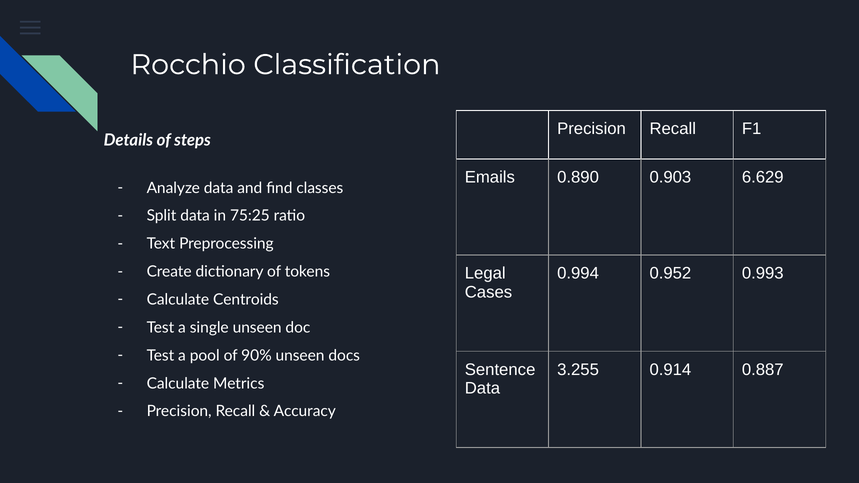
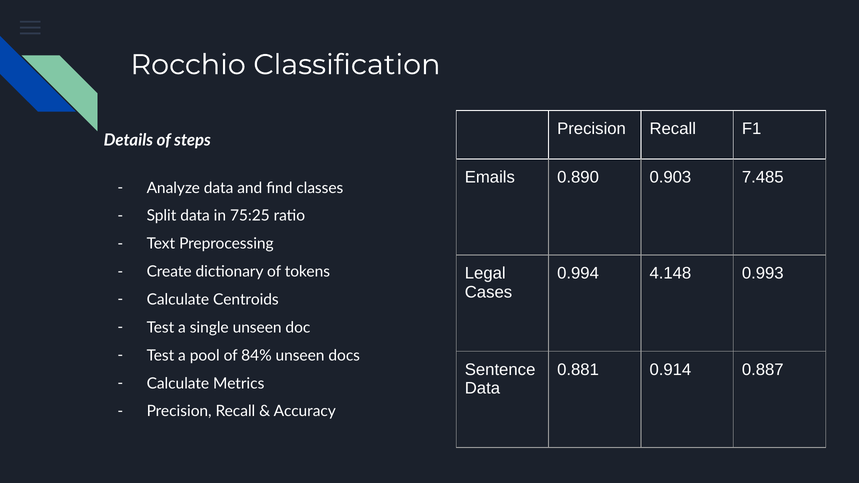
6.629: 6.629 -> 7.485 (763, 177)
0.952: 0.952 -> 4.148 (670, 273)
90%: 90% -> 84% (256, 356)
3.255: 3.255 -> 0.881 (578, 370)
